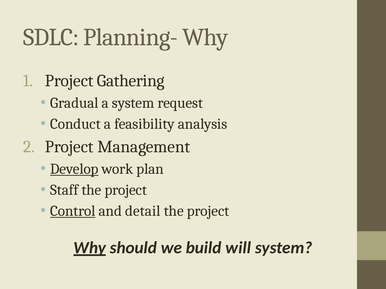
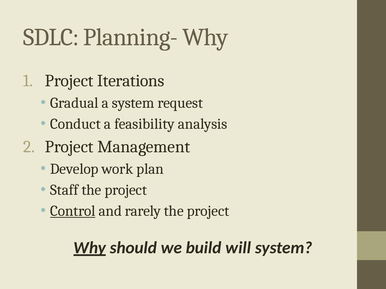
Gathering: Gathering -> Iterations (131, 81)
Develop underline: present -> none (74, 169)
detail: detail -> rarely (143, 211)
